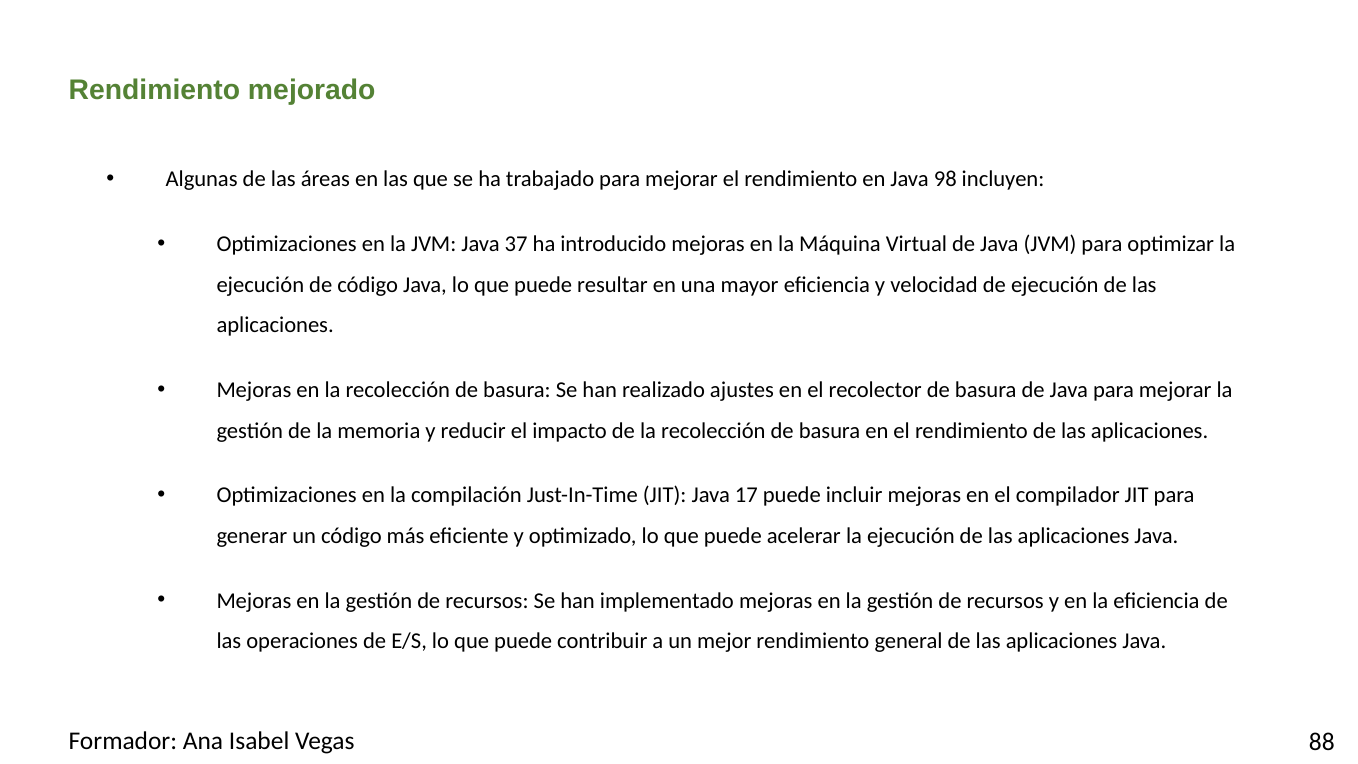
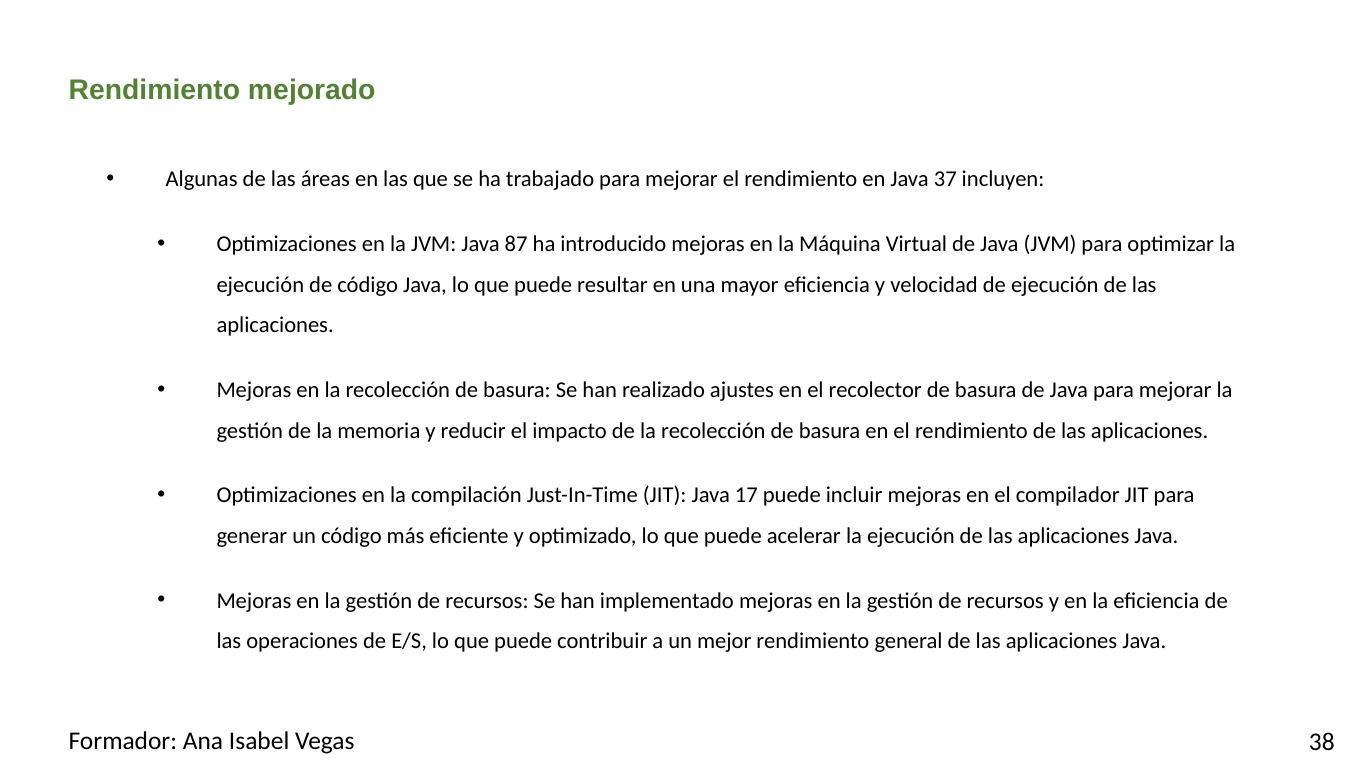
98: 98 -> 37 (945, 179)
37: 37 -> 87 (516, 244)
88: 88 -> 38 (1322, 742)
